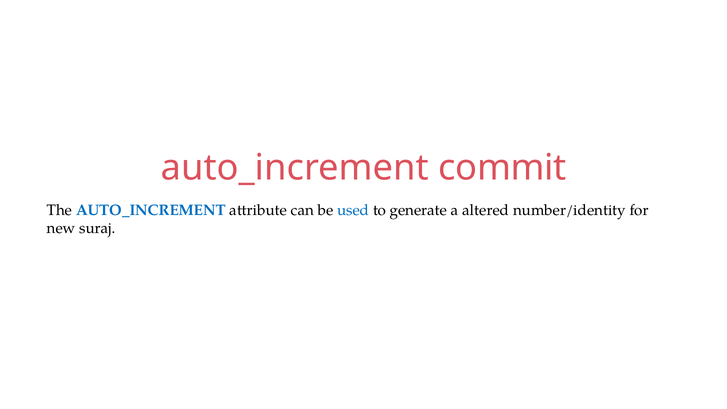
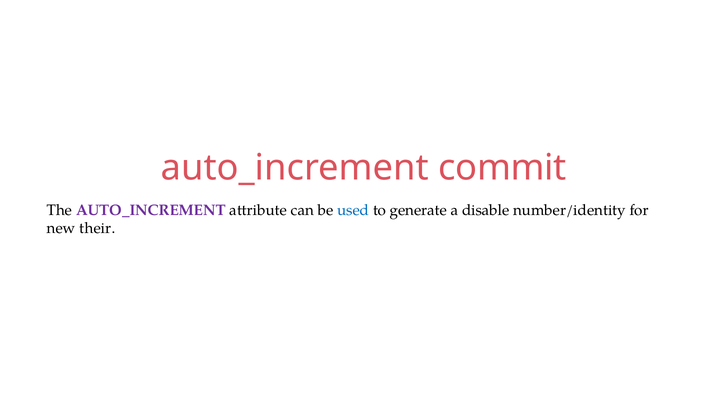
AUTO_INCREMENT colour: blue -> purple (151, 210)
altered: altered -> disable (486, 210)
suraj: suraj -> their (97, 228)
